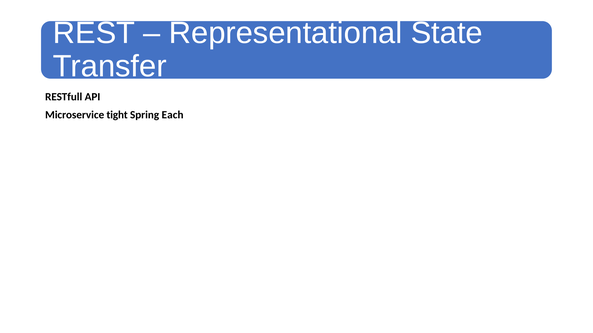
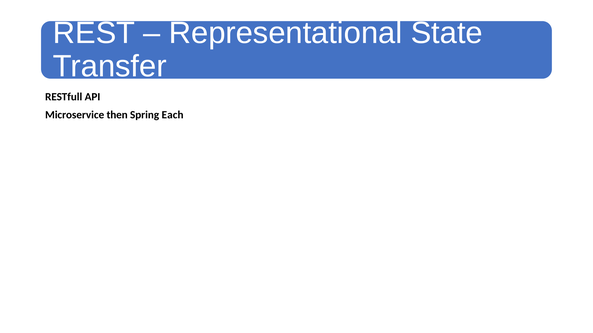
tight: tight -> then (117, 115)
